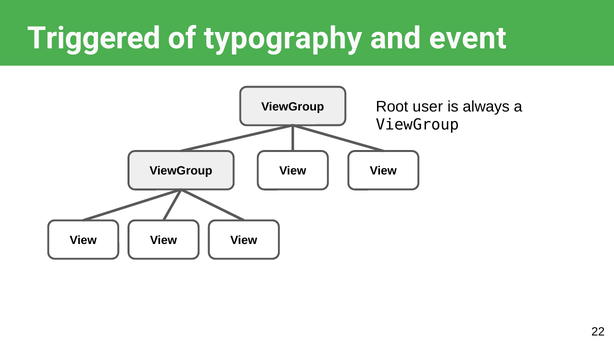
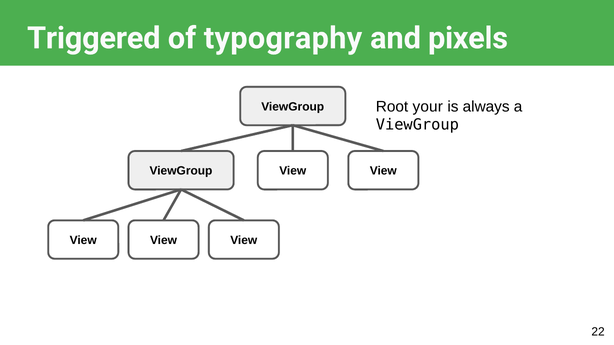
event: event -> pixels (468, 38)
user: user -> your (428, 107)
